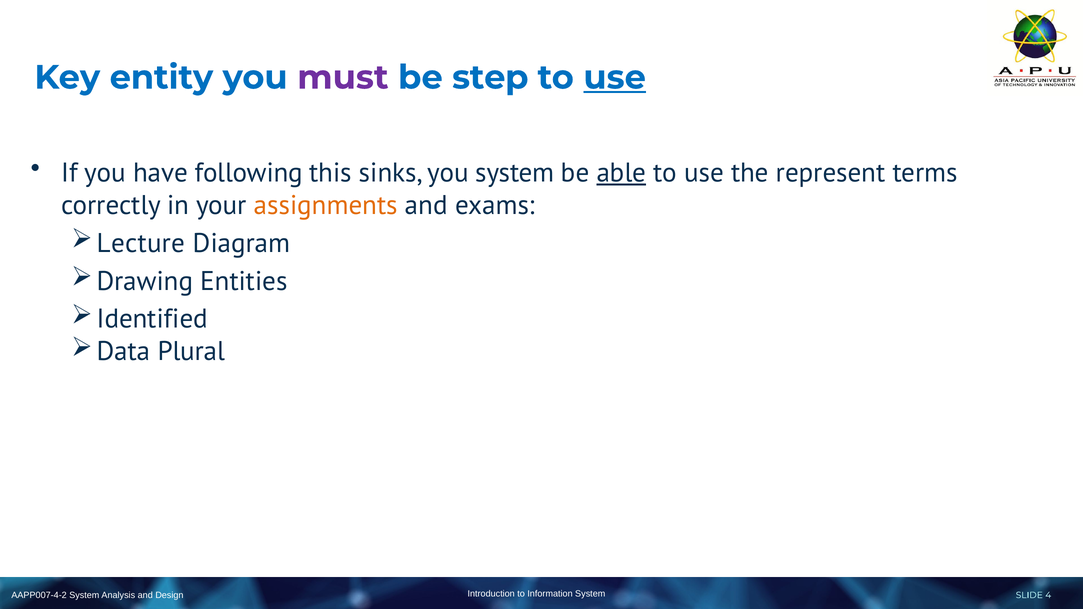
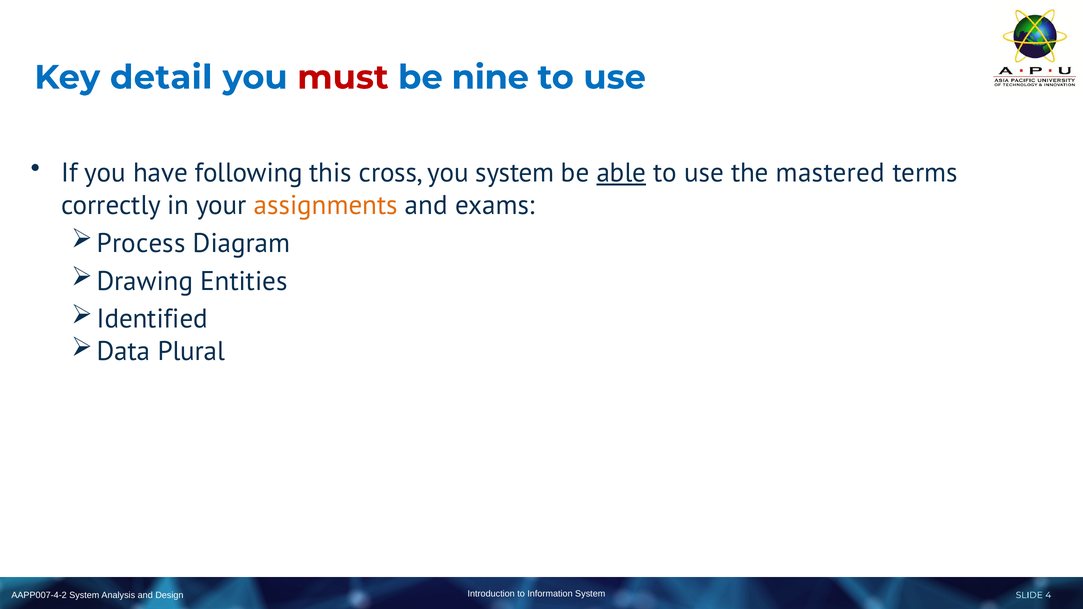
entity: entity -> detail (161, 78)
must colour: purple -> red (343, 78)
step: step -> nine (490, 78)
use underline: present -> none (615, 78)
sinks: sinks -> cross (391, 173)
represent: represent -> mastered (830, 173)
Lecture: Lecture -> Process (141, 243)
